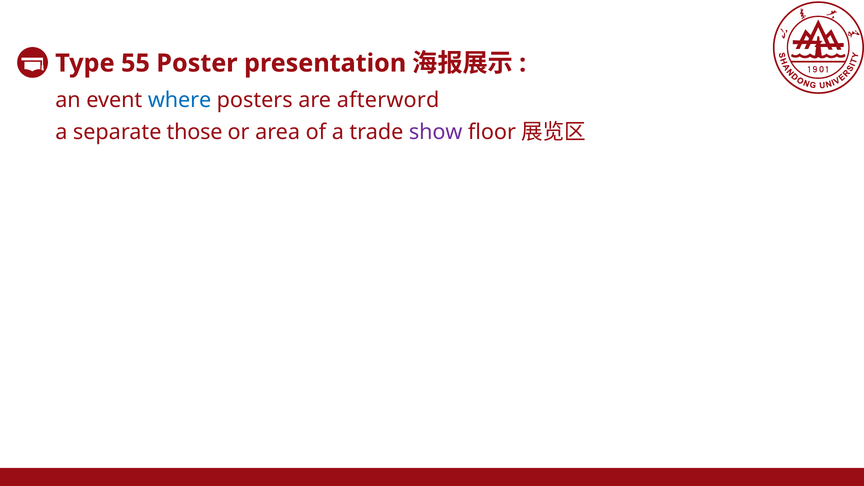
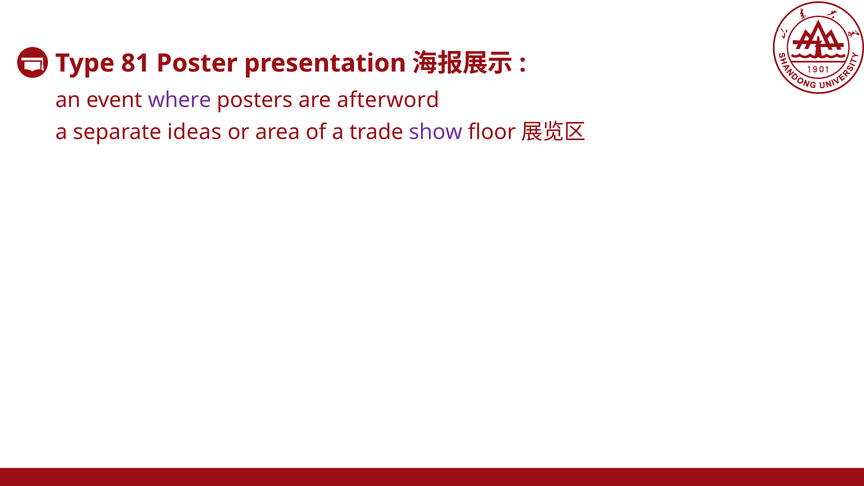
55: 55 -> 81 (135, 63)
where colour: blue -> purple (180, 100)
those: those -> ideas (194, 132)
